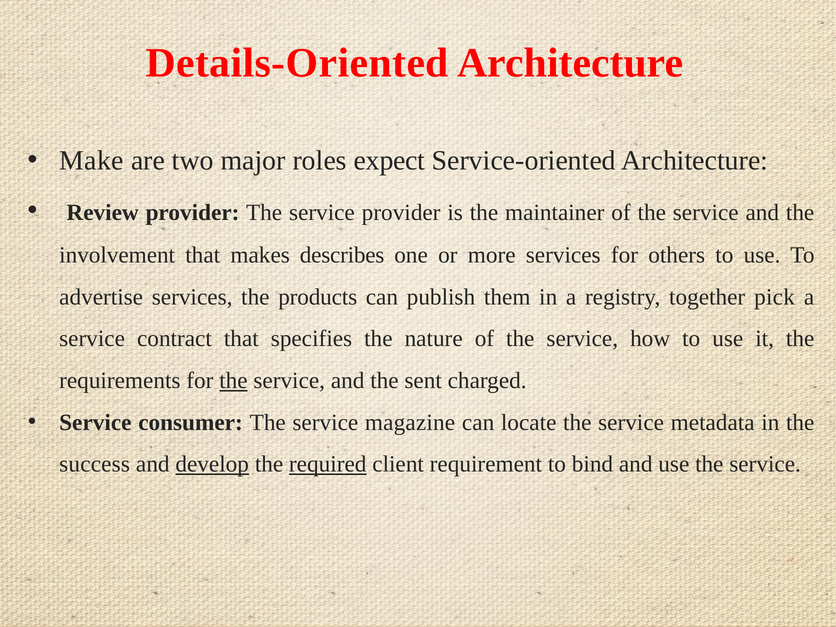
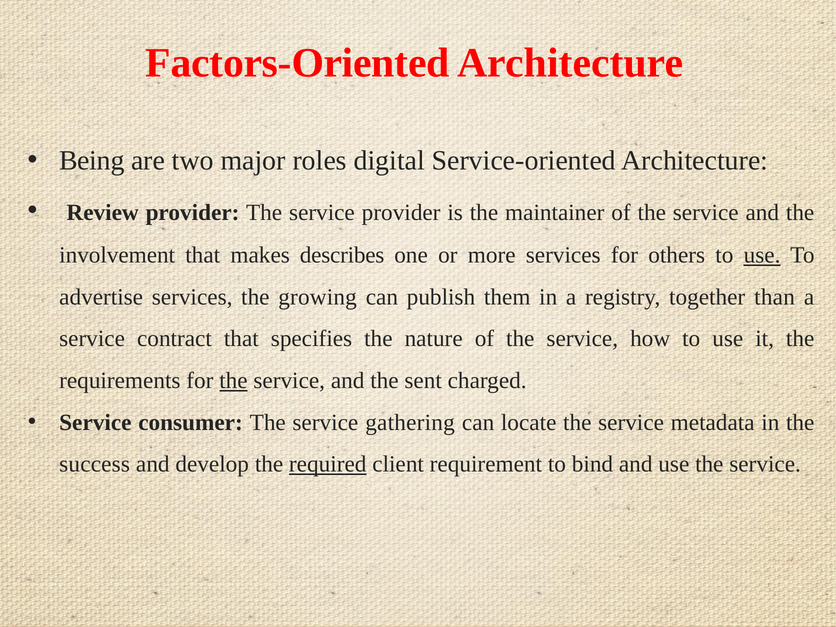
Details-Oriented: Details-Oriented -> Factors-Oriented (297, 63)
Make: Make -> Being (92, 161)
expect: expect -> digital (389, 161)
use underline: none -> present (762, 255)
products: products -> growing (318, 297)
pick: pick -> than (775, 297)
magazine: magazine -> gathering (410, 422)
develop underline: present -> none (212, 464)
